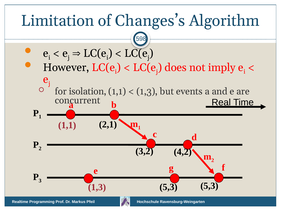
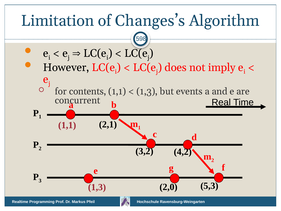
isolation: isolation -> contents (88, 91)
5,3: 5,3 -> 2,0 (168, 187)
